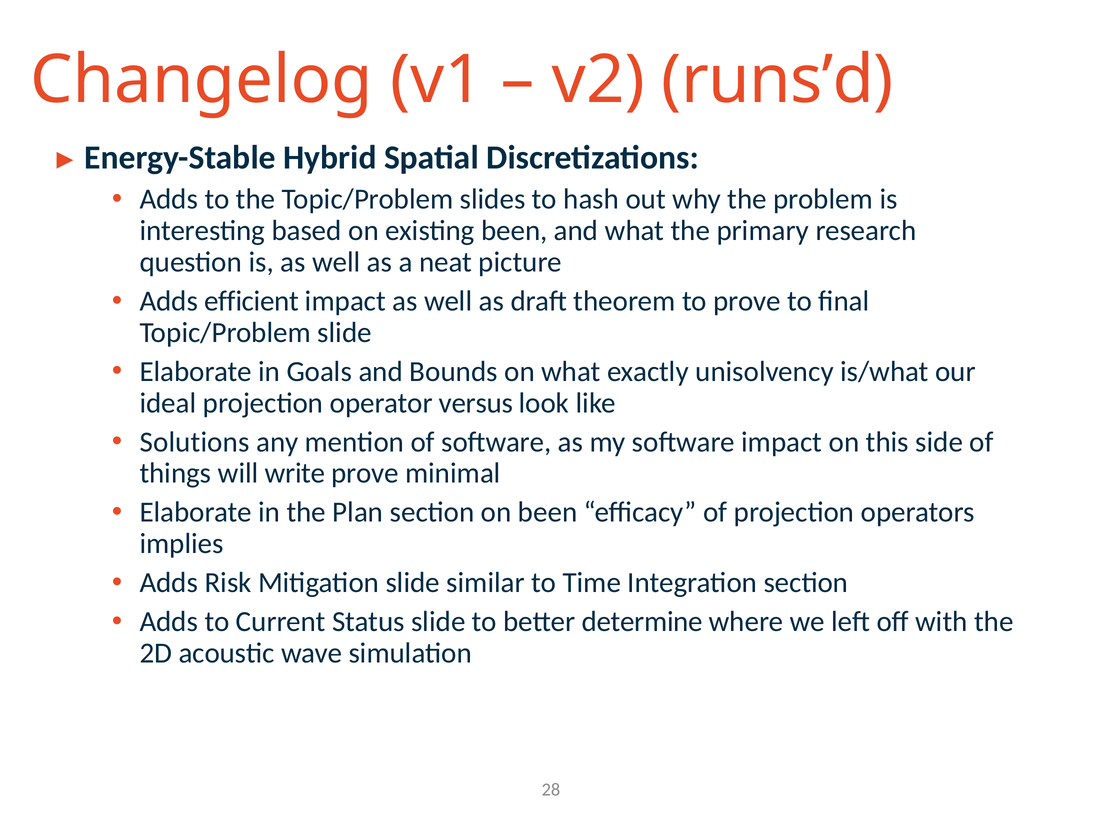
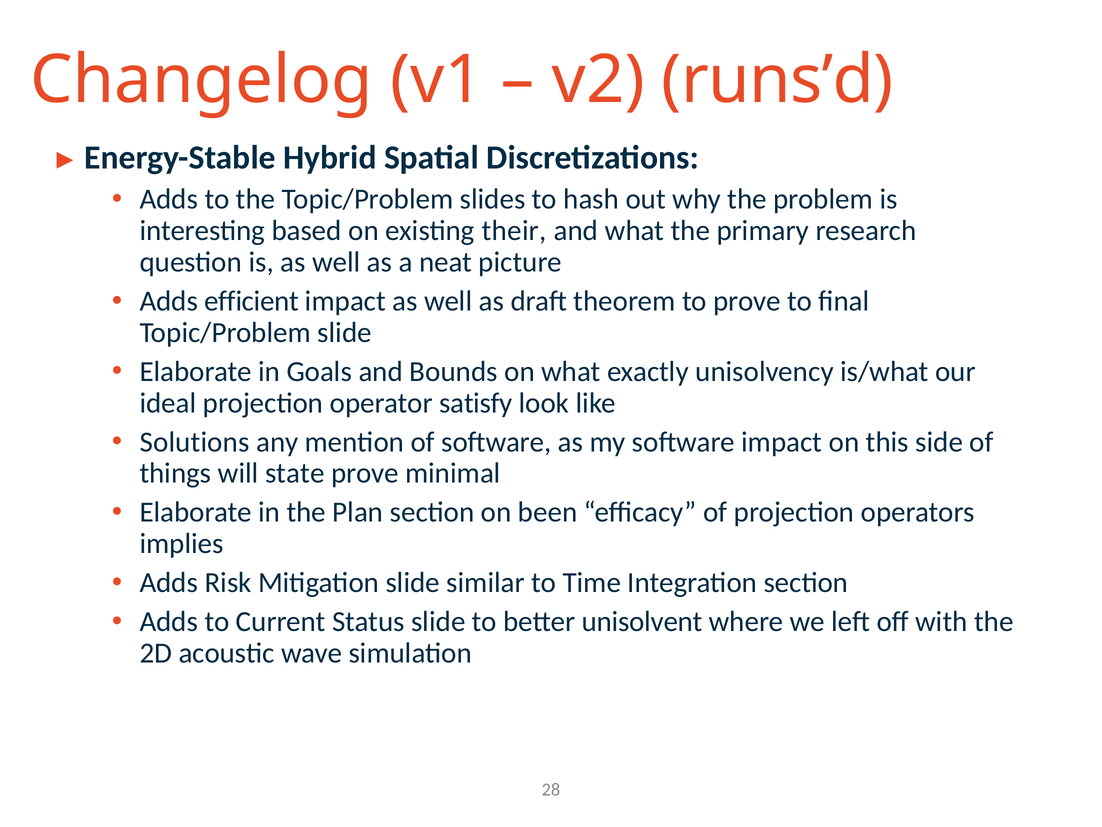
existing been: been -> their (514, 231)
versus: versus -> satisfy (476, 403)
write: write -> state (295, 473)
determine: determine -> unisolvent (642, 621)
